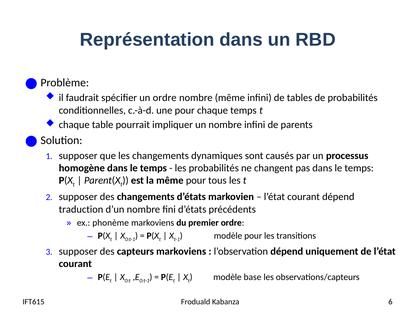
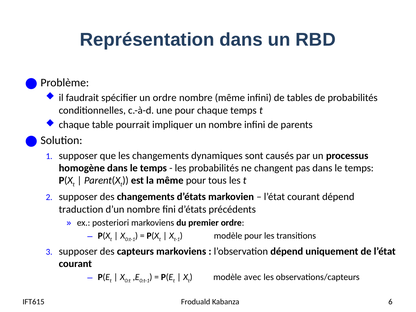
phonème: phonème -> posteriori (111, 223)
base: base -> avec (253, 277)
